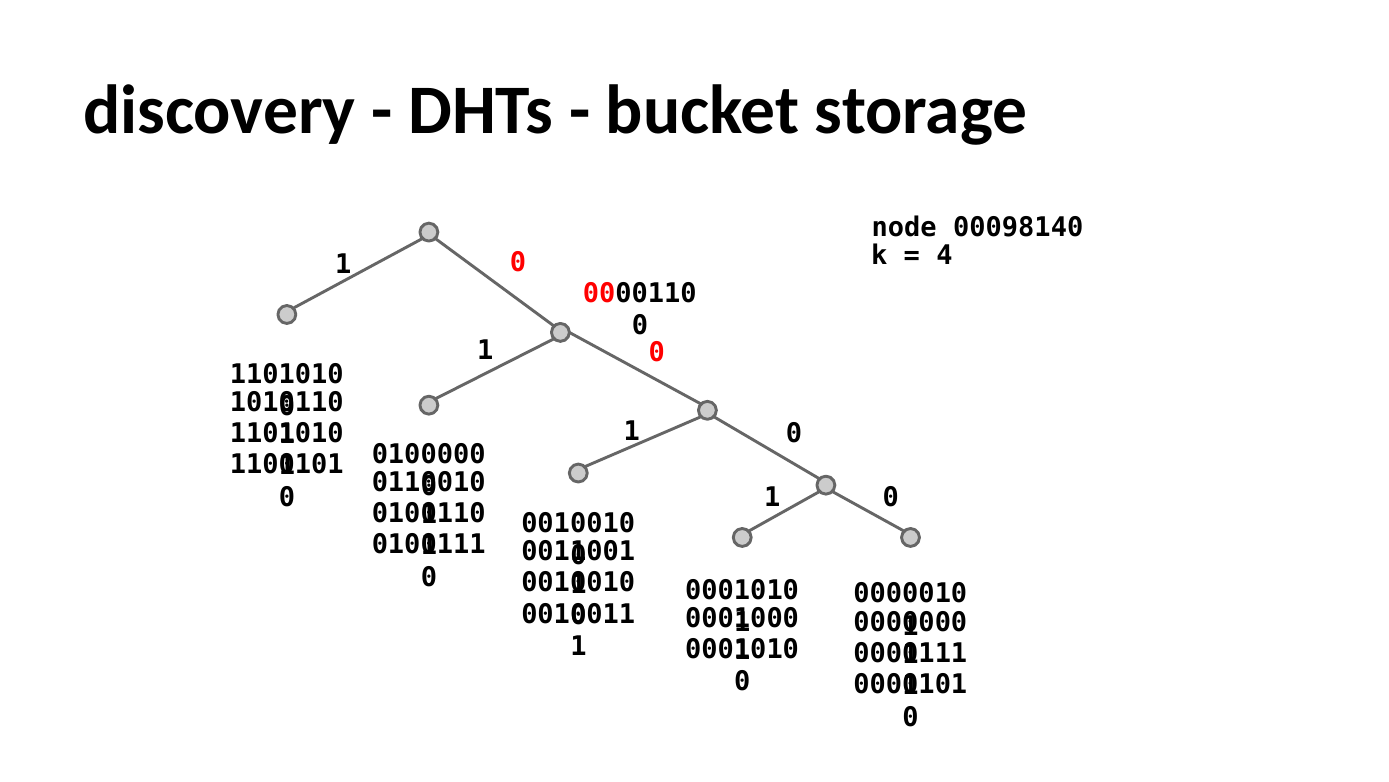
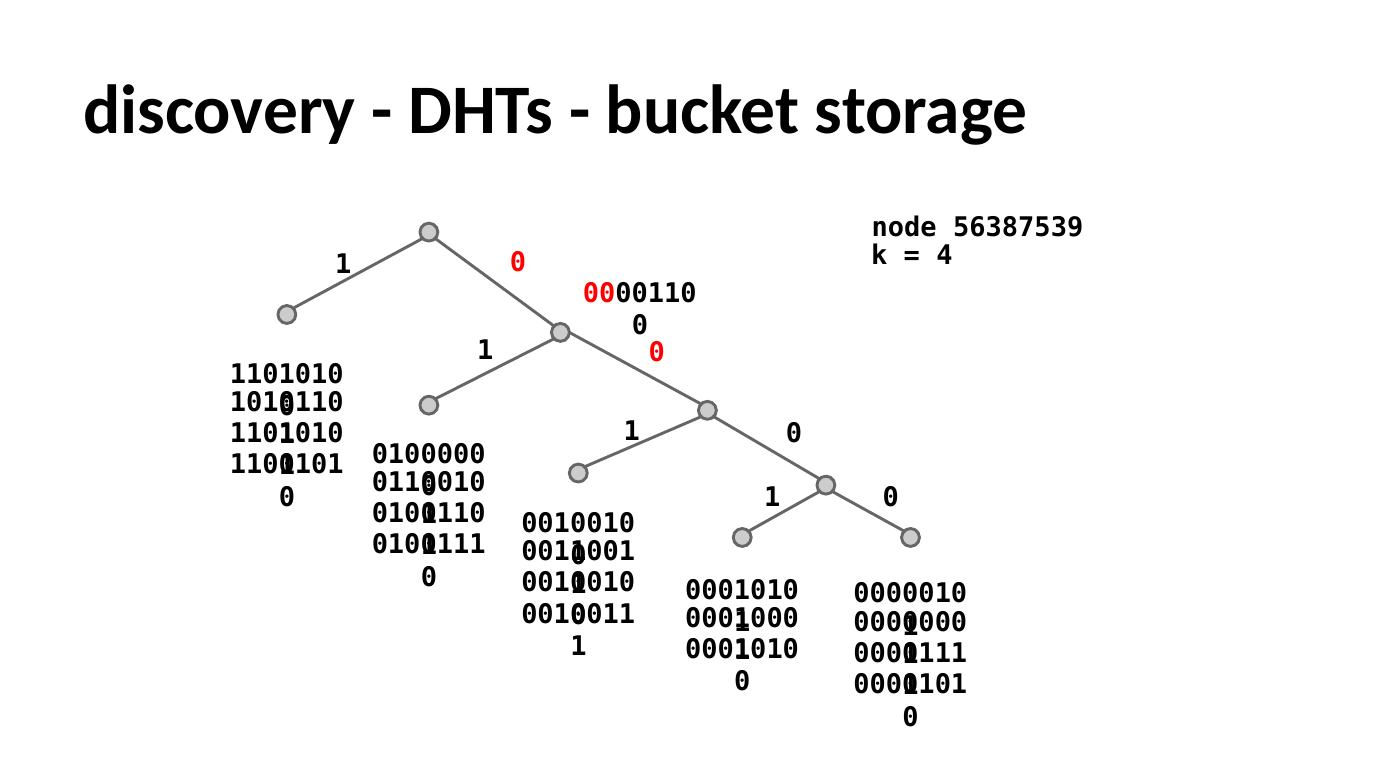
00098140: 00098140 -> 56387539 (1018, 227)
